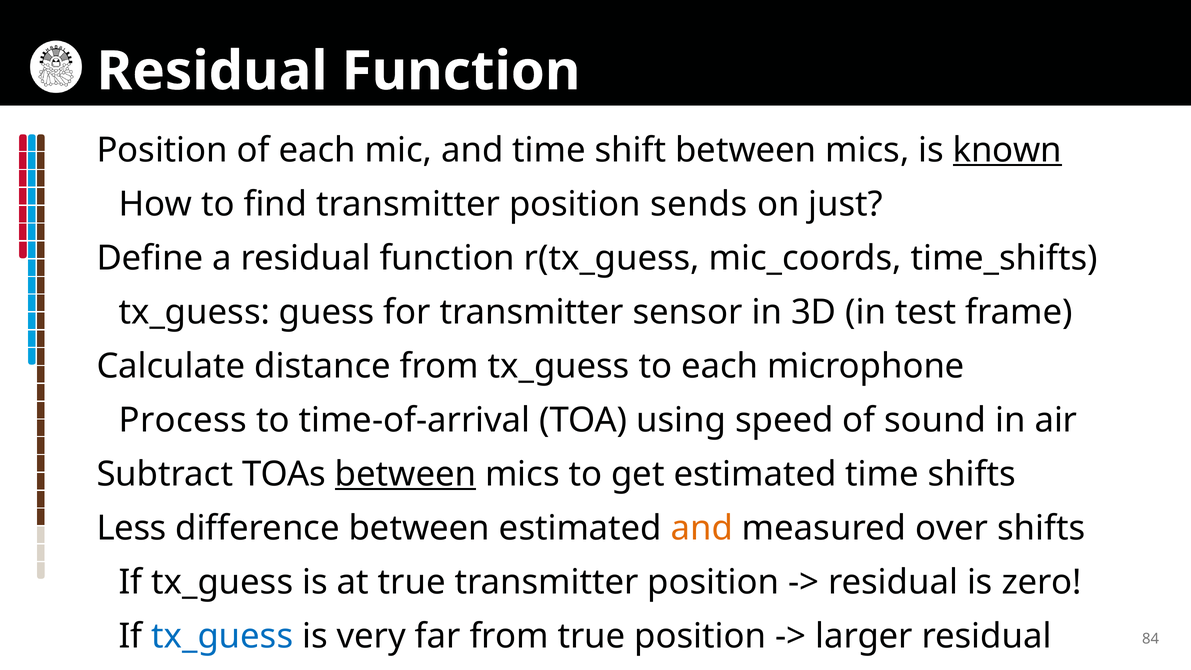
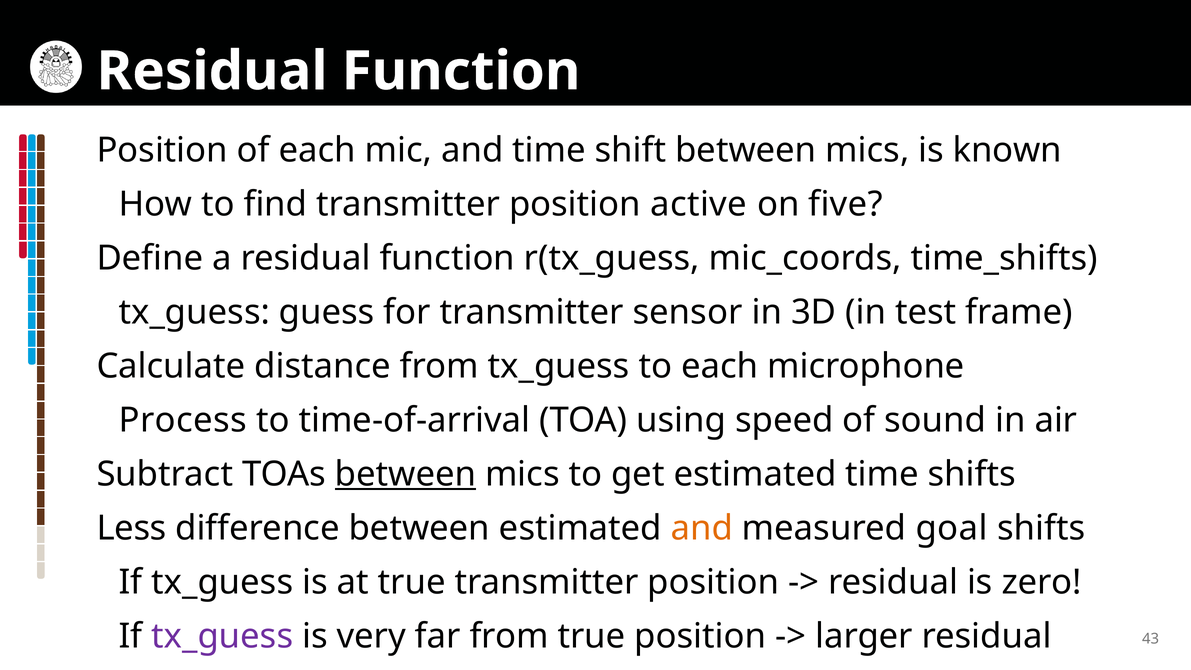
known underline: present -> none (1007, 150)
sends: sends -> active (699, 204)
just: just -> five (846, 204)
over: over -> goal (952, 528)
tx_guess colour: blue -> purple (222, 636)
84: 84 -> 43 (1151, 639)
